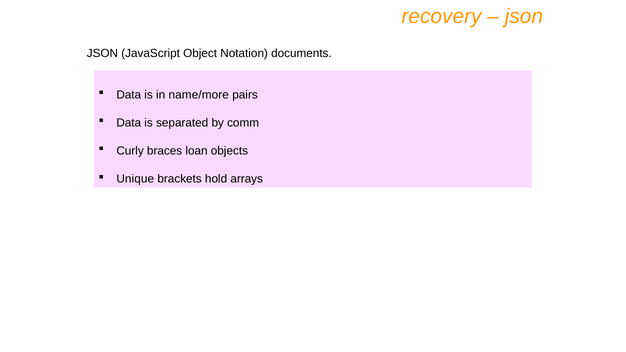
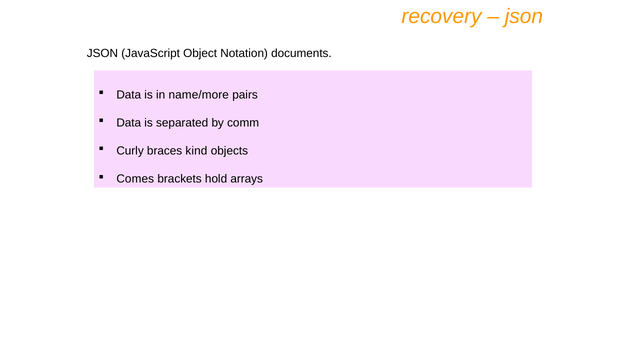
loan: loan -> kind (196, 151)
Unique: Unique -> Comes (135, 179)
